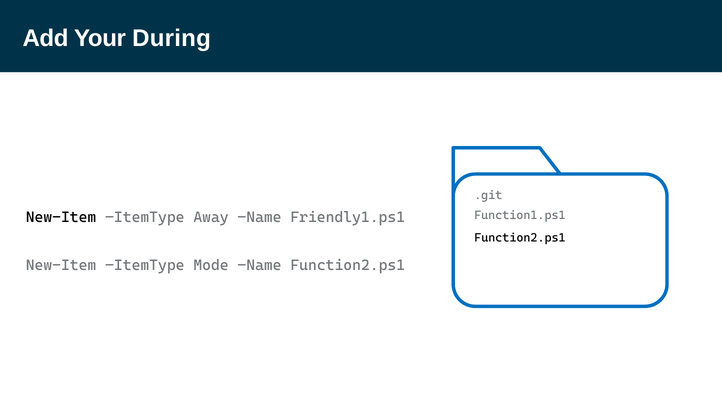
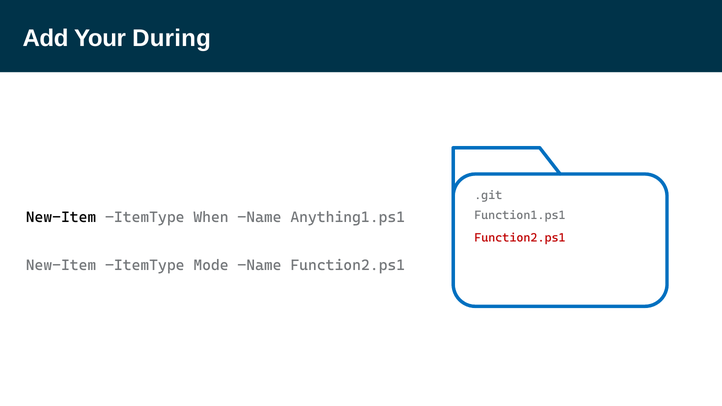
Away: Away -> When (211, 217)
Friendly1.ps1: Friendly1.ps1 -> Anything1.ps1 (348, 217)
Function2.ps1 colour: black -> red (520, 238)
